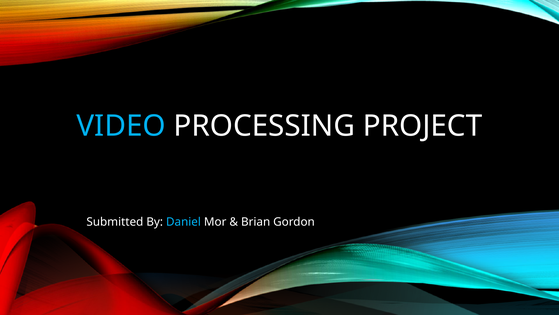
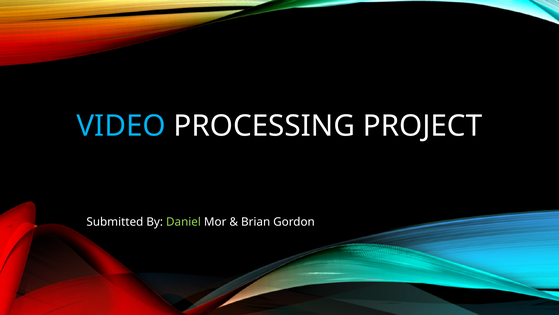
Daniel colour: light blue -> light green (183, 222)
